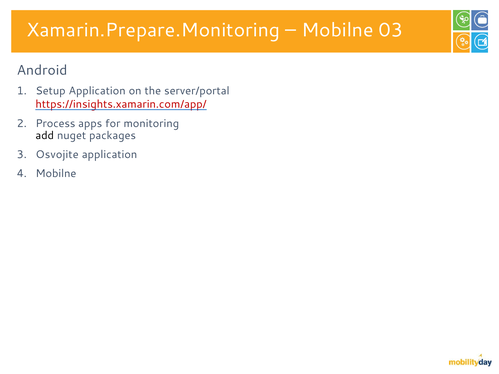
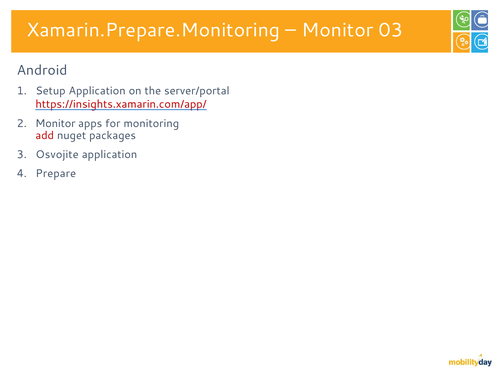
Mobilne: Mobilne -> Monitor (337, 30)
Process: Process -> Monitor (55, 124)
add colour: black -> red (45, 136)
Mobilne: Mobilne -> Prepare (56, 173)
